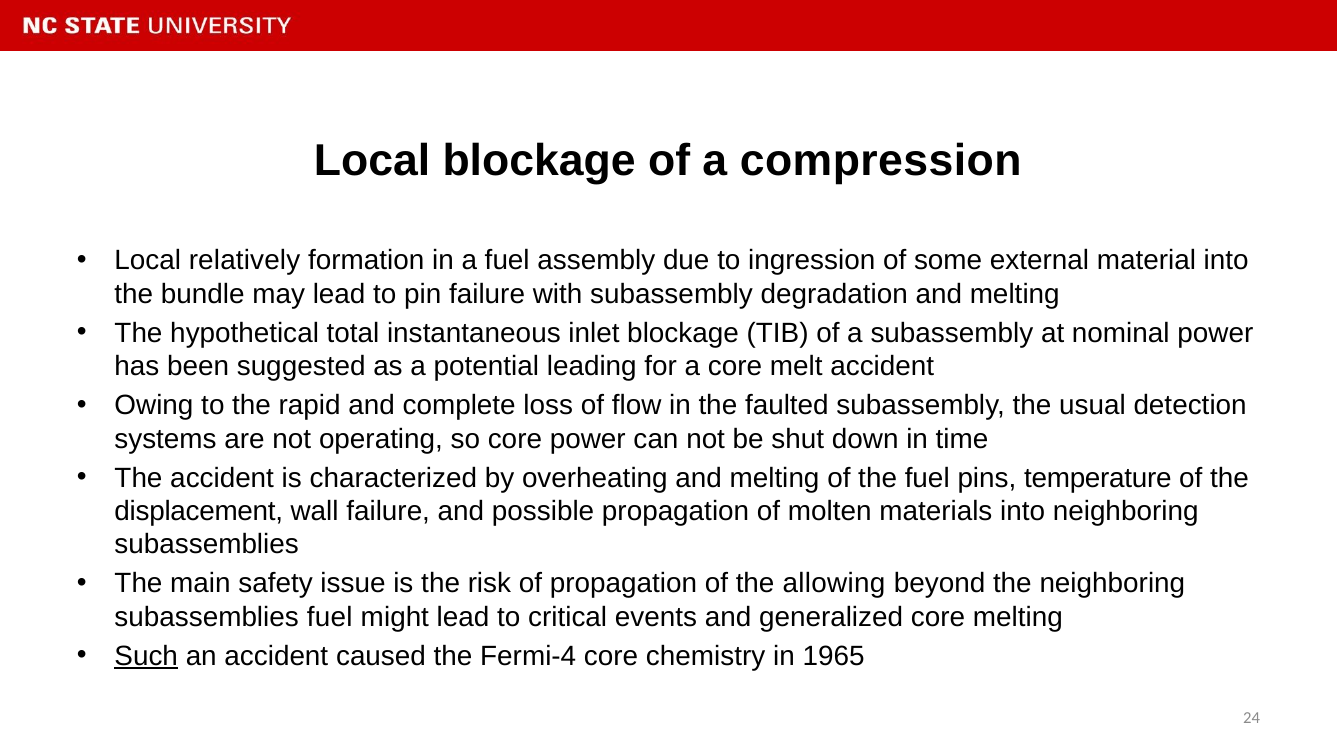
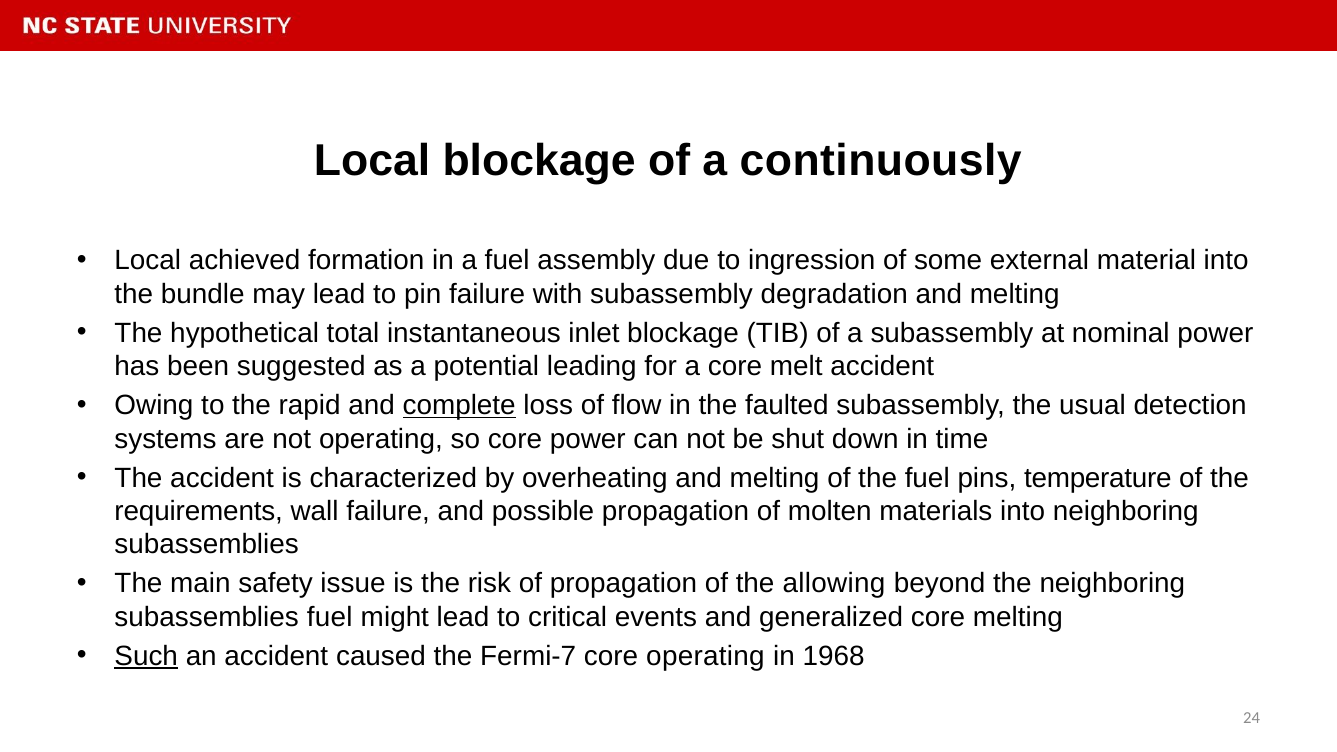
compression: compression -> continuously (881, 160)
relatively: relatively -> achieved (245, 261)
complete underline: none -> present (459, 405)
displacement: displacement -> requirements (199, 511)
Fermi-4: Fermi-4 -> Fermi-7 (528, 656)
core chemistry: chemistry -> operating (705, 656)
1965: 1965 -> 1968 (834, 656)
